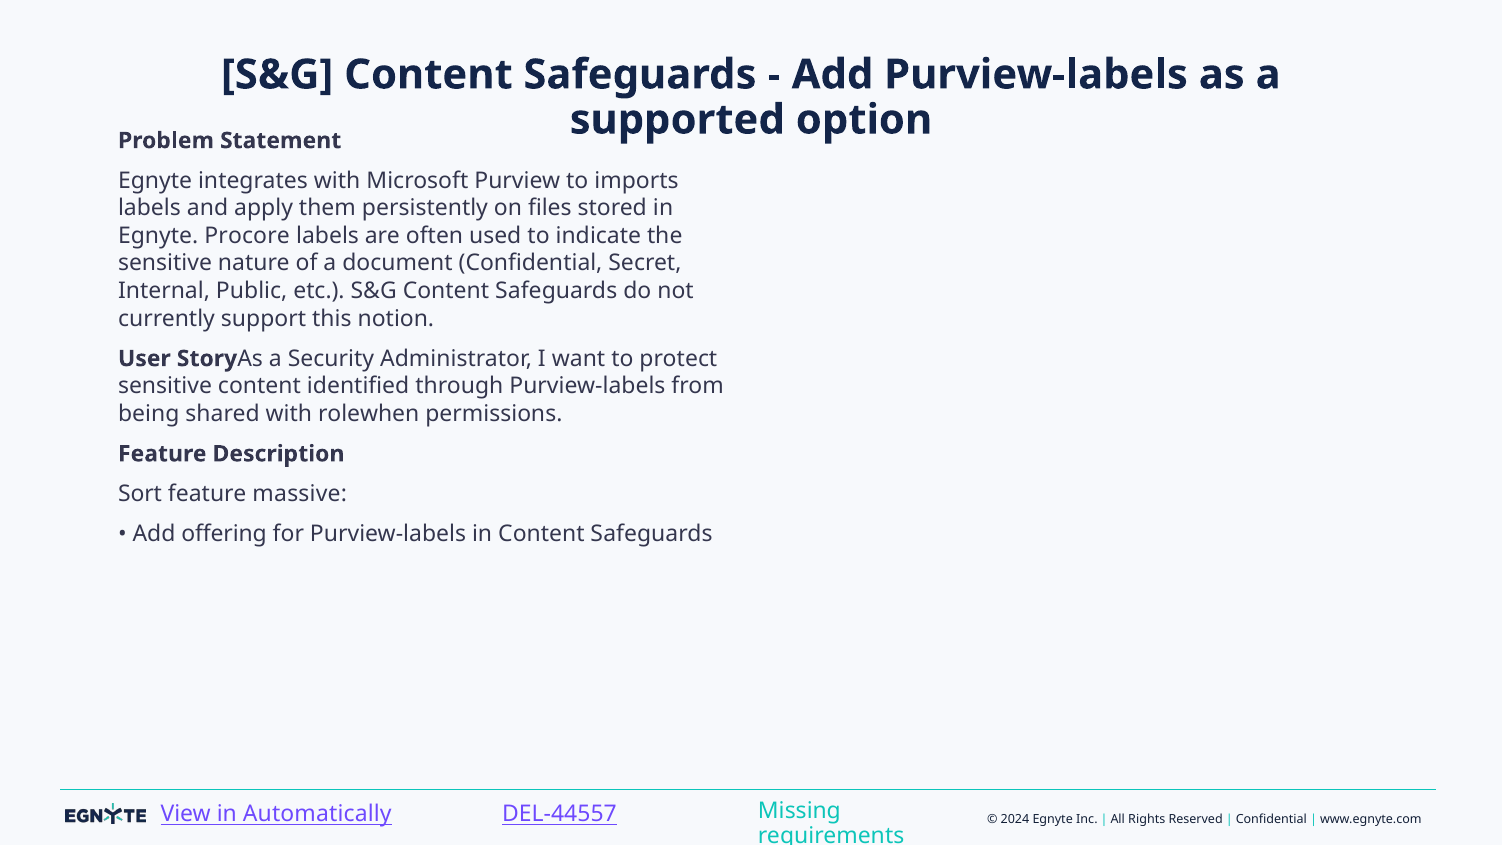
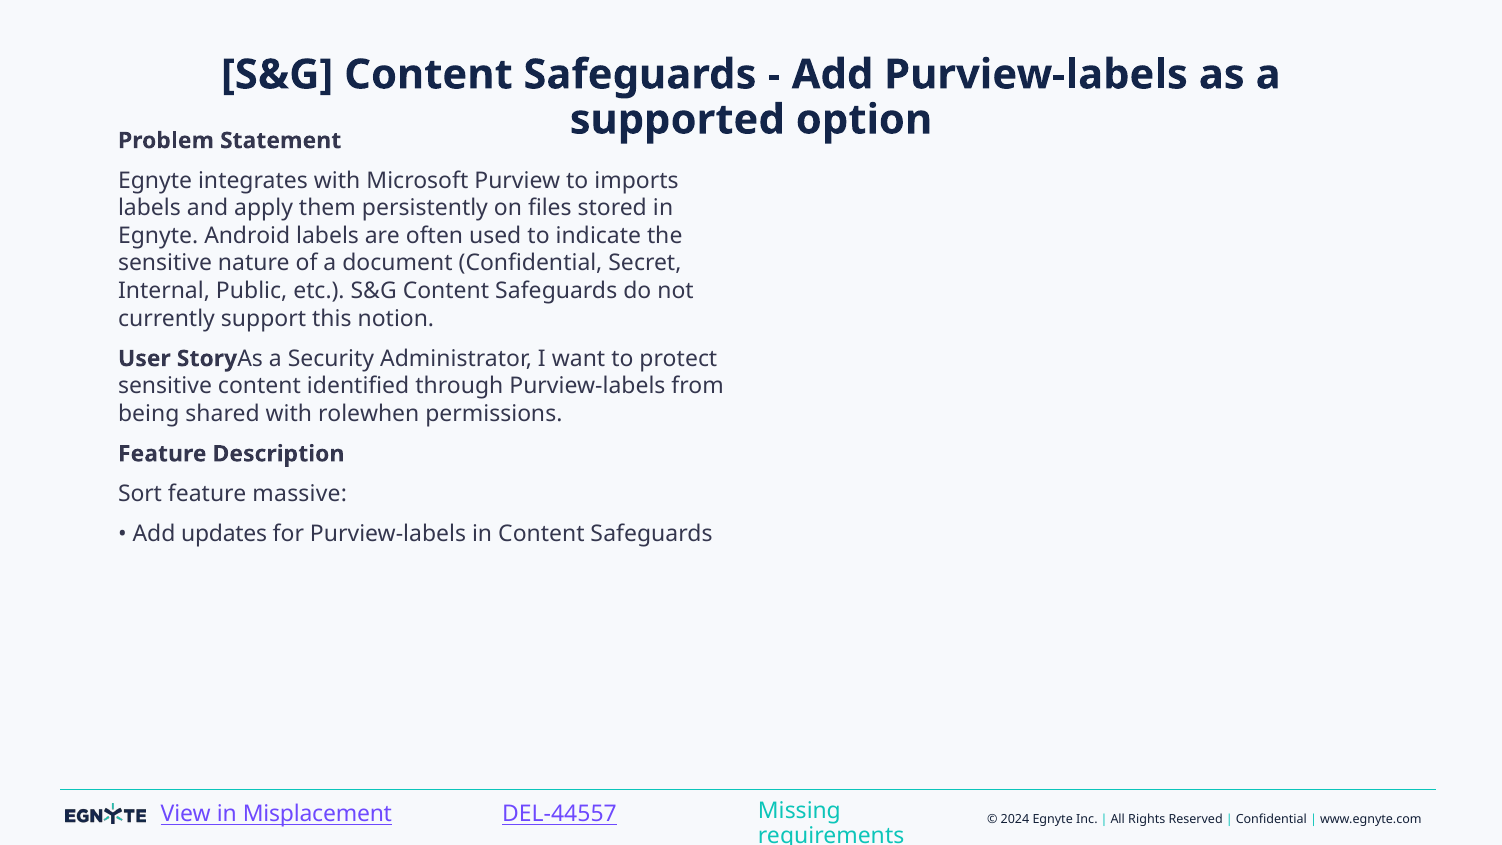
Procore: Procore -> Android (247, 236)
offering: offering -> updates (224, 534)
Automatically: Automatically -> Misplacement (317, 814)
